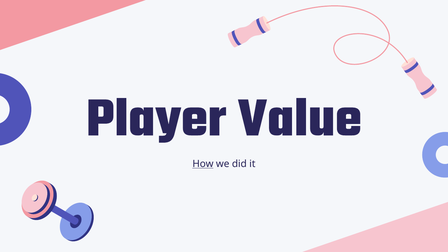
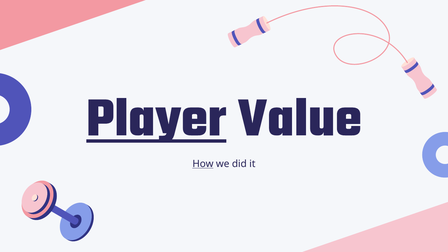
Player underline: none -> present (156, 117)
